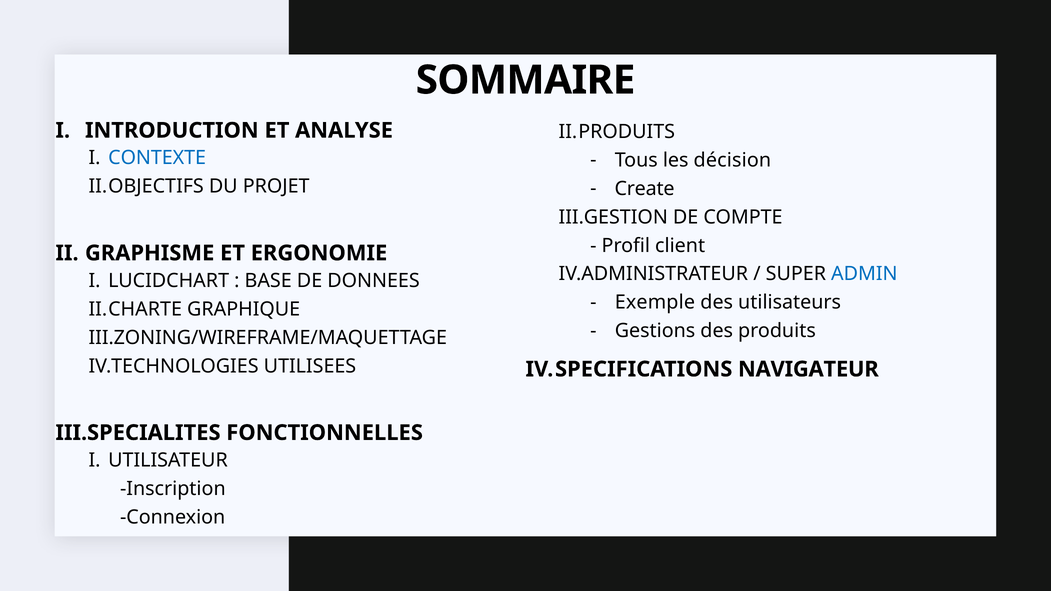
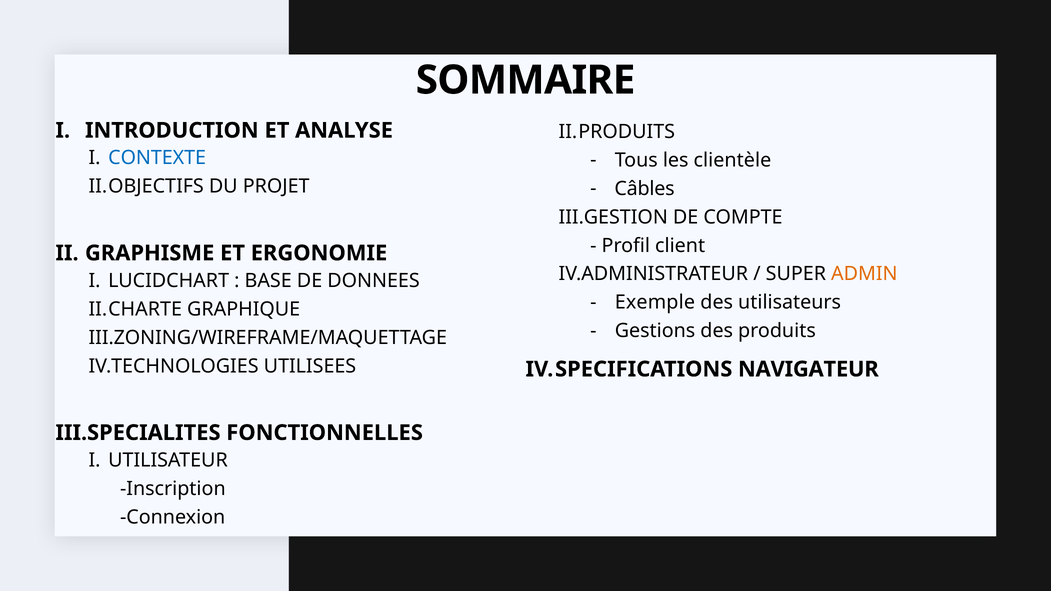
décision: décision -> clientèle (732, 160)
Create: Create -> Câbles (645, 189)
ADMIN colour: blue -> orange (864, 274)
